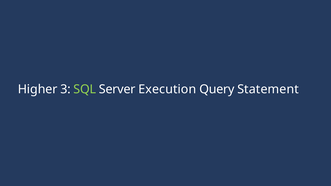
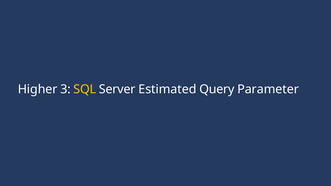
SQL colour: light green -> yellow (85, 89)
Execution: Execution -> Estimated (167, 89)
Statement: Statement -> Parameter (268, 89)
